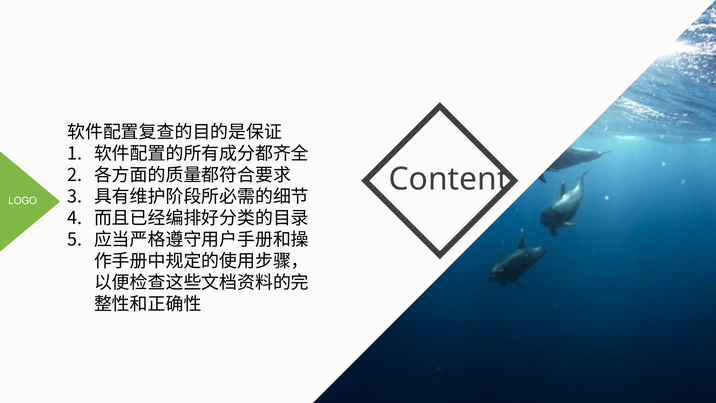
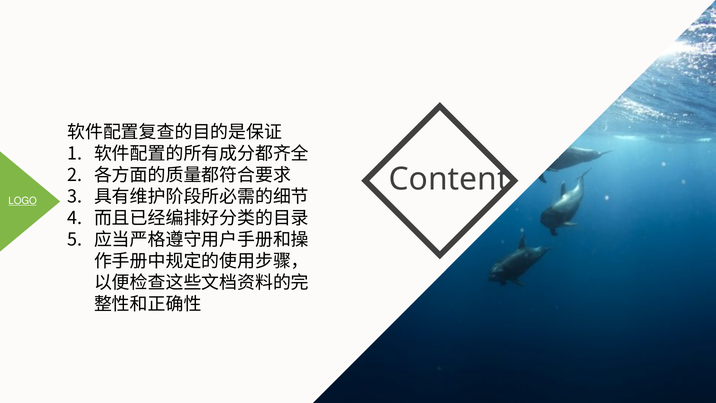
LOGO underline: none -> present (23, 201)
